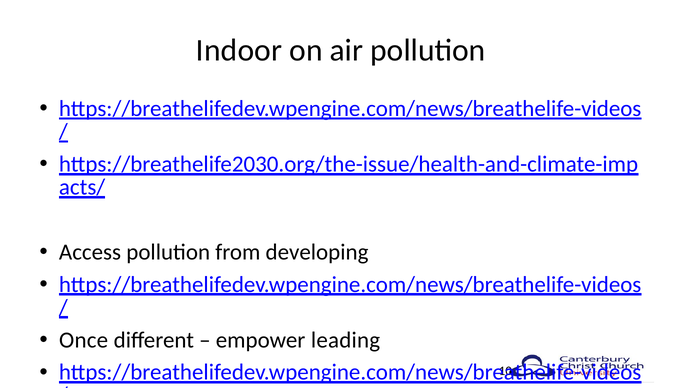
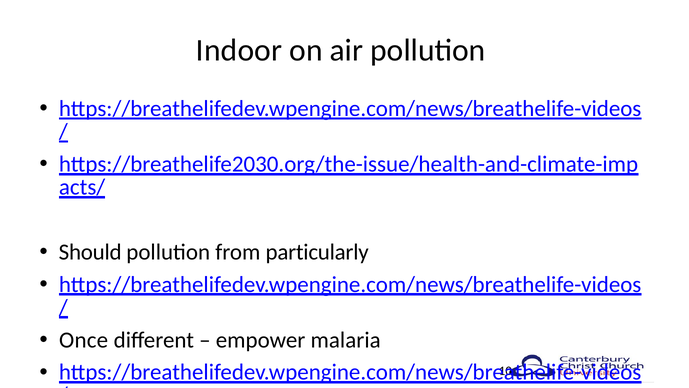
Access: Access -> Should (90, 252)
developing: developing -> particularly (317, 252)
leading: leading -> malaria (346, 340)
